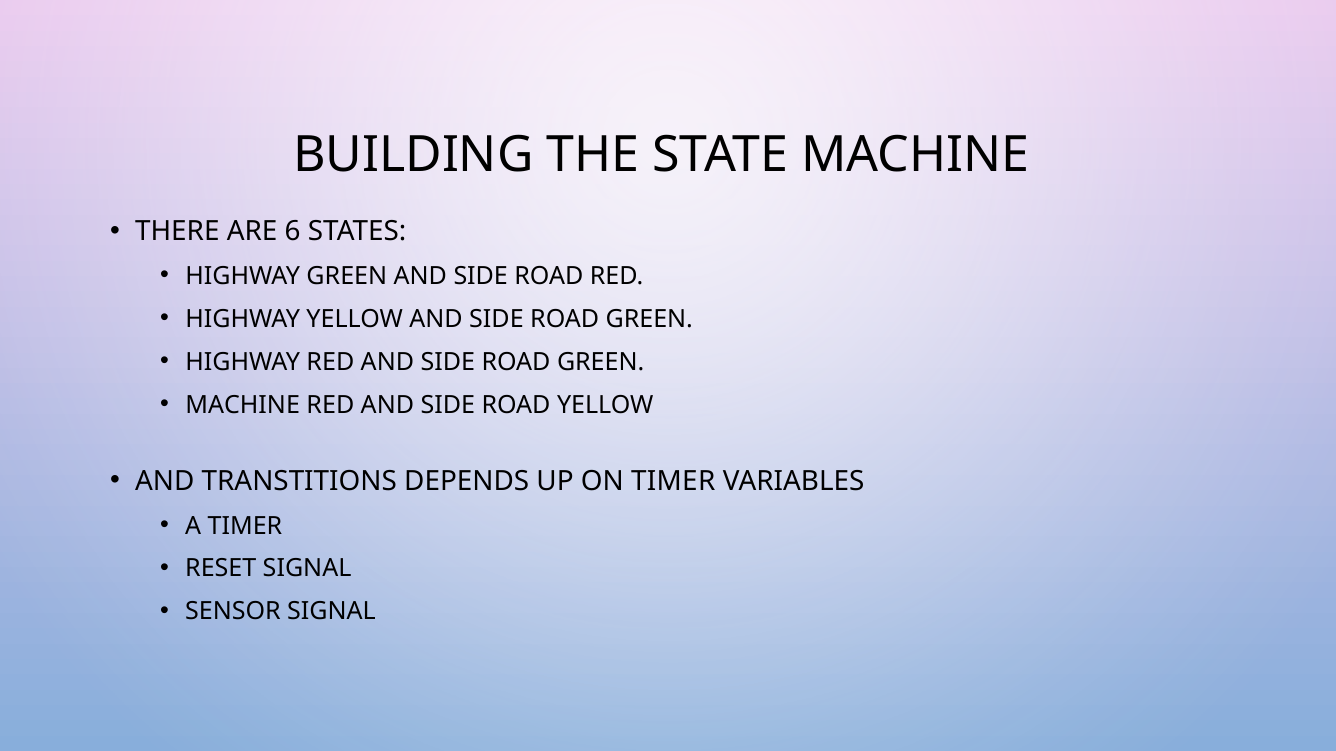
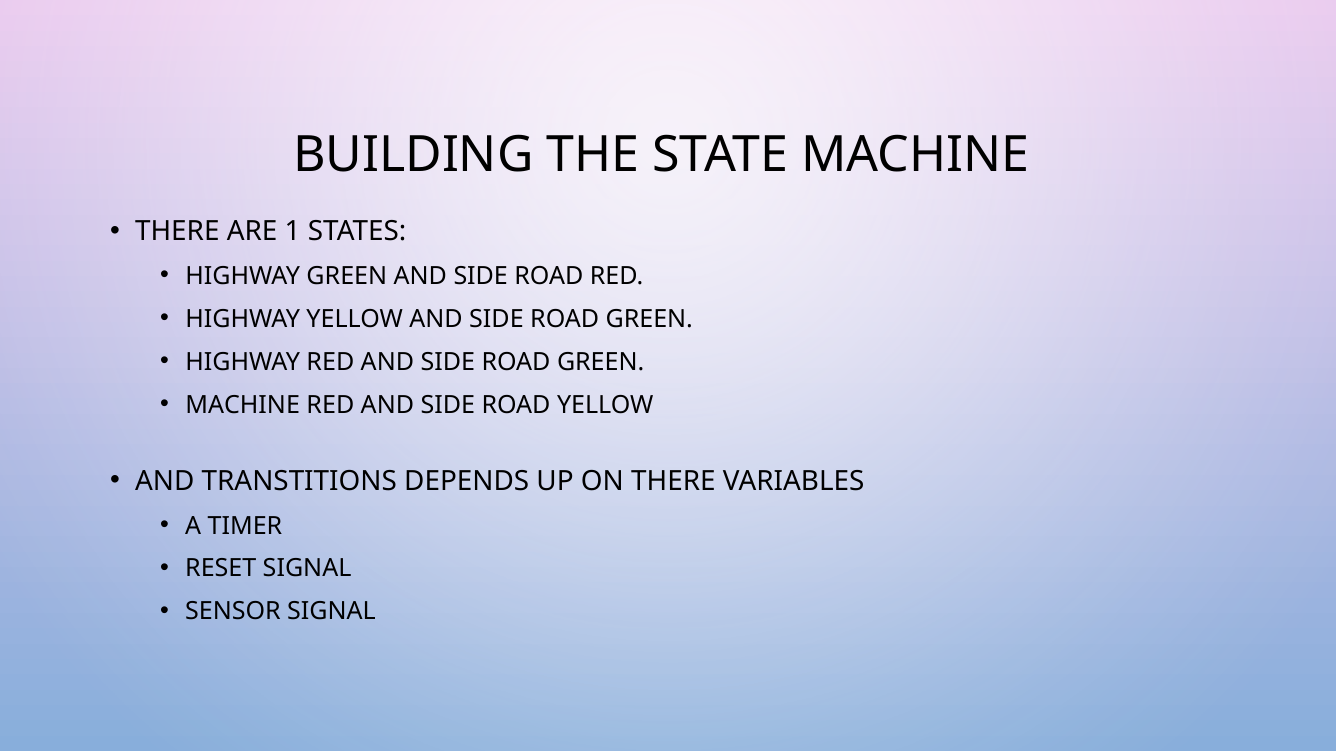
6: 6 -> 1 (293, 232)
ON TIMER: TIMER -> THERE (673, 482)
